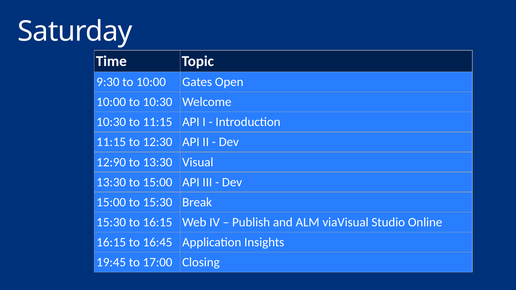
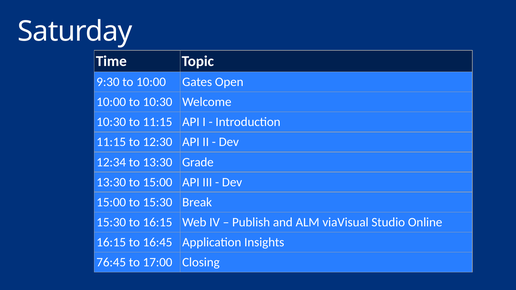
12:90: 12:90 -> 12:34 (111, 162)
Visual: Visual -> Grade (198, 162)
19:45: 19:45 -> 76:45 (111, 262)
